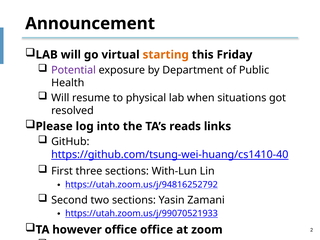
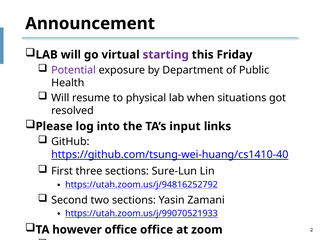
starting colour: orange -> purple (166, 55)
reads: reads -> input (185, 126)
With-Lun: With-Lun -> Sure-Lun (174, 171)
